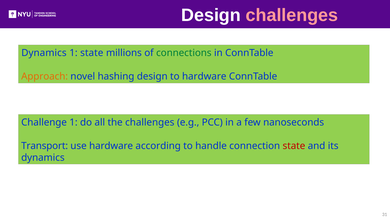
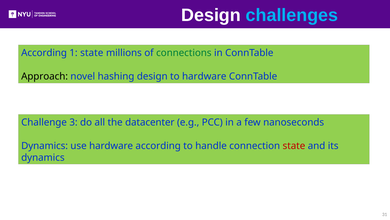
challenges colour: pink -> light blue (292, 15)
Dynamics: Dynamics -> According (44, 53)
Approach colour: orange -> black (45, 76)
Challenge 1: 1 -> 3 (73, 122)
the challenges: challenges -> datacenter (150, 122)
Transport: Transport -> Dynamics (45, 145)
